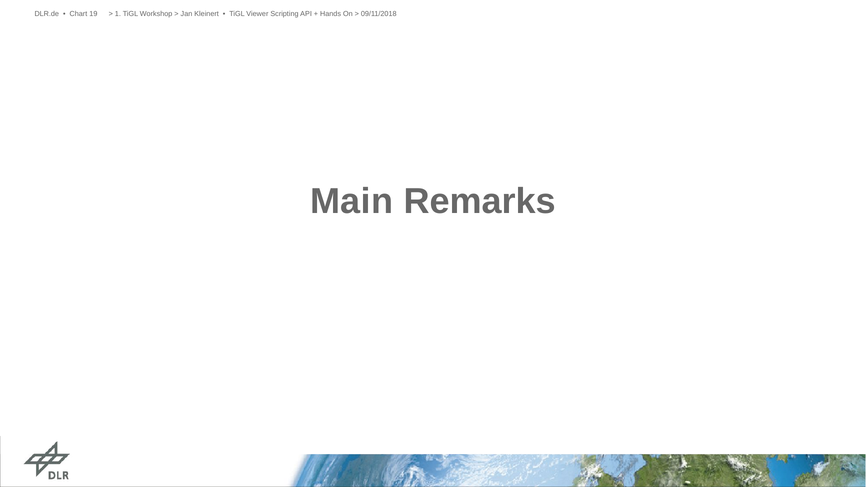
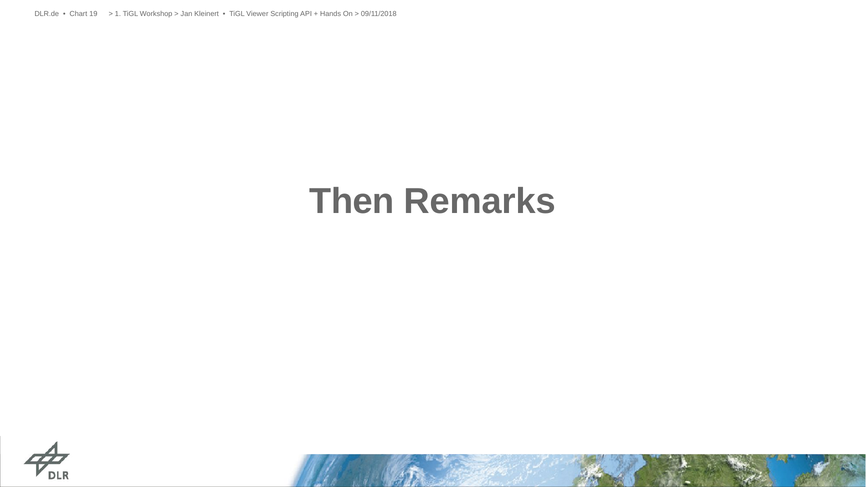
Main: Main -> Then (352, 201)
